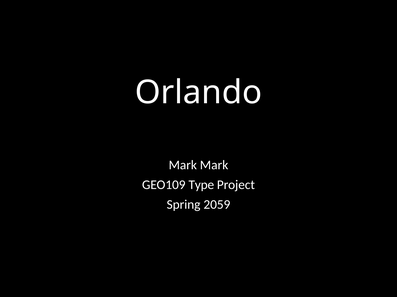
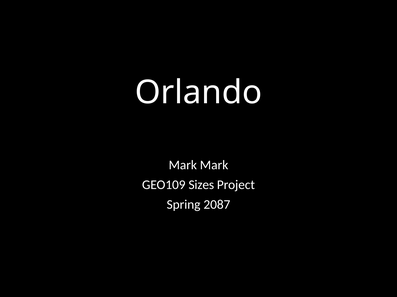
Type: Type -> Sizes (201, 185)
2059: 2059 -> 2087 (217, 205)
